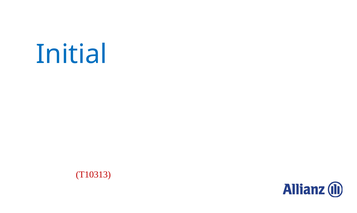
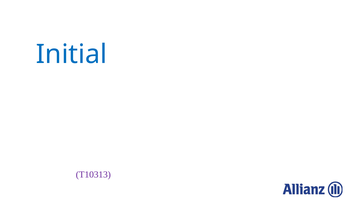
T10313 colour: red -> purple (93, 175)
